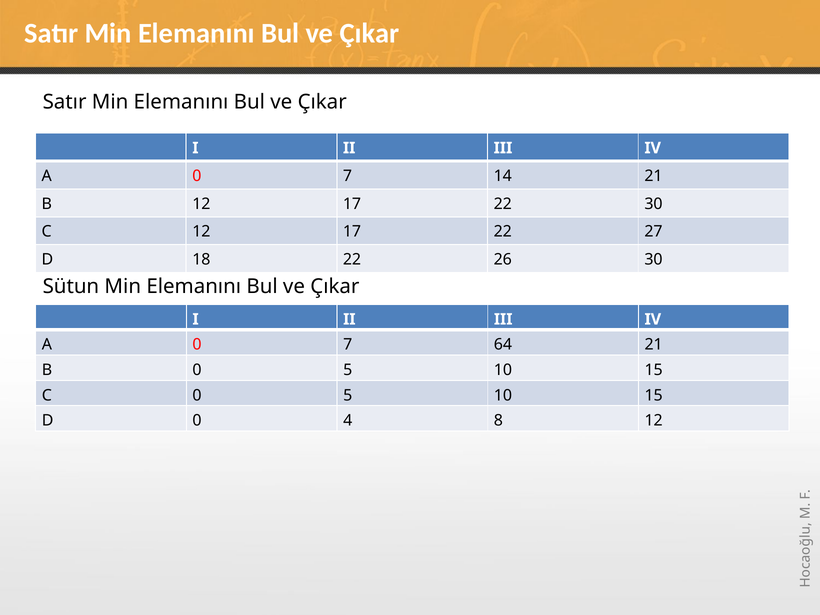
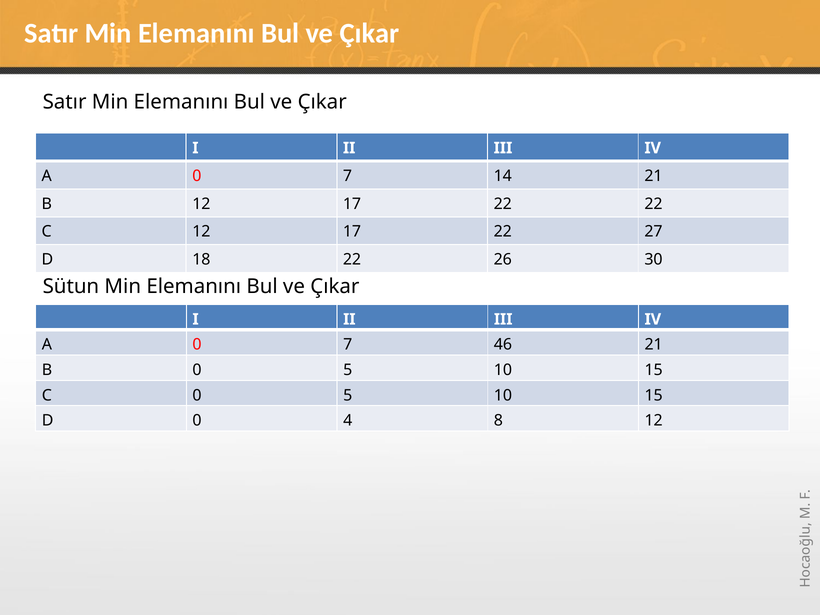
22 30: 30 -> 22 (653, 204)
64: 64 -> 46 (503, 345)
